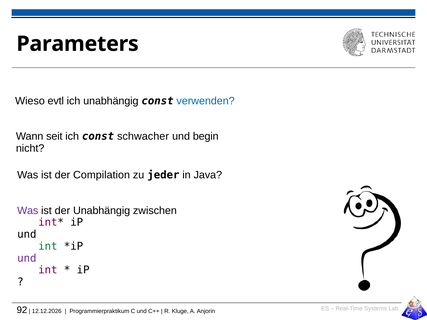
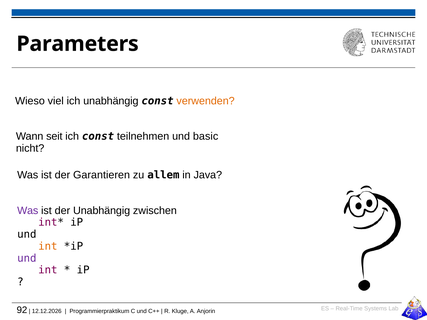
evtl: evtl -> viel (56, 101)
verwenden colour: blue -> orange (206, 101)
schwacher: schwacher -> teilnehmen (143, 136)
begin: begin -> basic (206, 136)
Compilation: Compilation -> Garantieren (102, 175)
jeder: jeder -> allem (163, 175)
int colour: green -> orange (48, 246)
